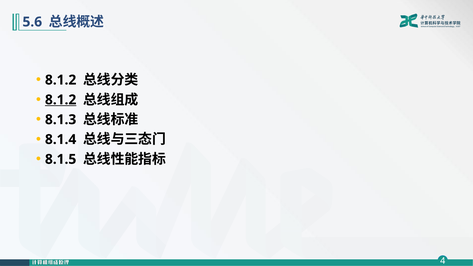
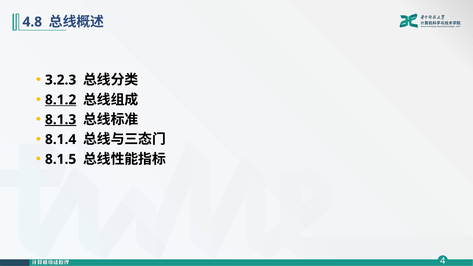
5.6: 5.6 -> 4.8 (32, 22)
8.1.2: 8.1.2 -> 3.2.3 (61, 80)
8.1.3 underline: none -> present (61, 120)
